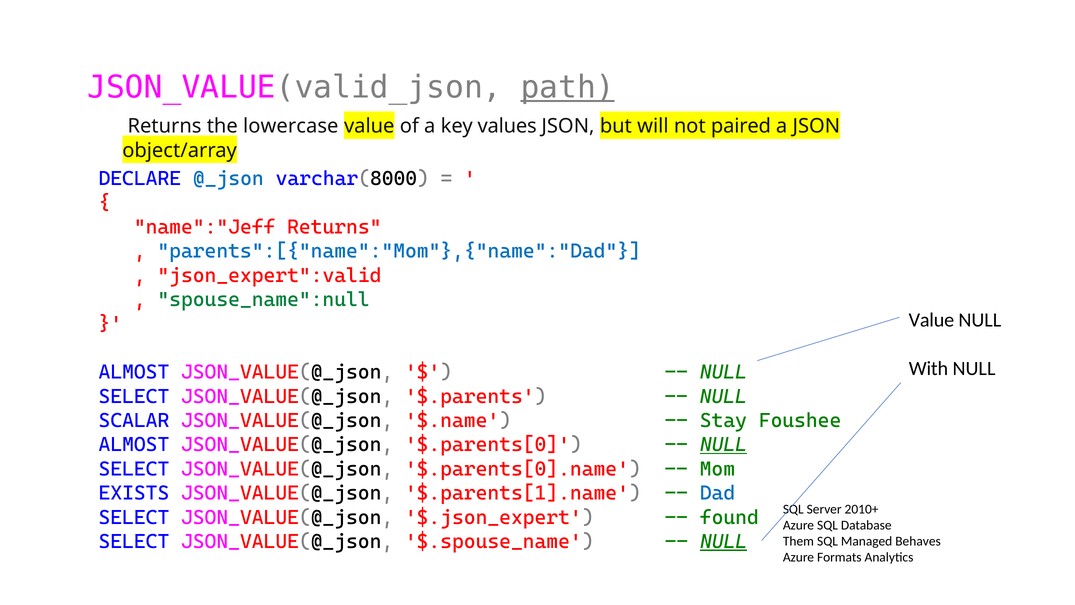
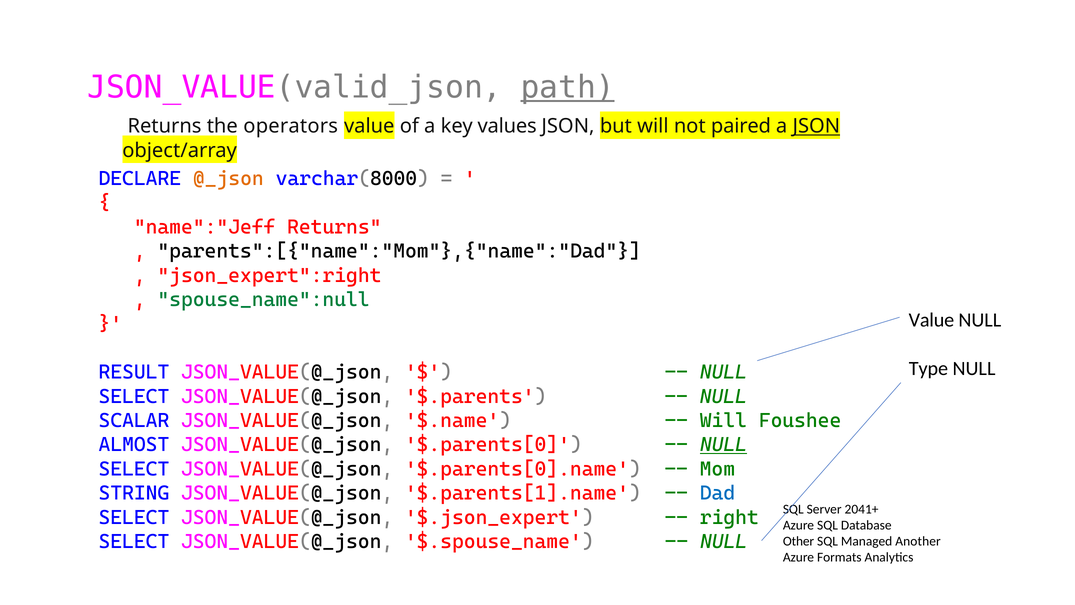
lowercase: lowercase -> operators (291, 126)
JSON underline: none -> present (816, 126)
@_json colour: blue -> orange (228, 178)
parents":[{"name":"Mom"},{"name":"Dad colour: blue -> black (399, 251)
json_expert":valid: json_expert":valid -> json_expert":right (269, 275)
With: With -> Type (928, 368)
ALMOST: ALMOST -> RESULT (134, 372)
Stay: Stay -> Will (723, 420)
EXISTS: EXISTS -> STRING (134, 493)
2010+: 2010+ -> 2041+ (862, 509)
found: found -> right (729, 517)
NULL underline: present -> none (724, 541)
Them: Them -> Other (799, 541)
Behaves: Behaves -> Another (918, 541)
